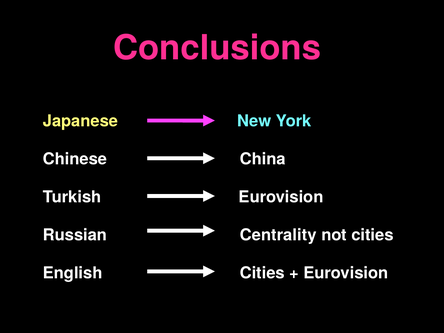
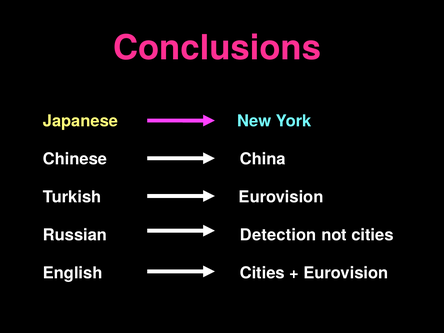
Centrality: Centrality -> Detection (278, 235)
